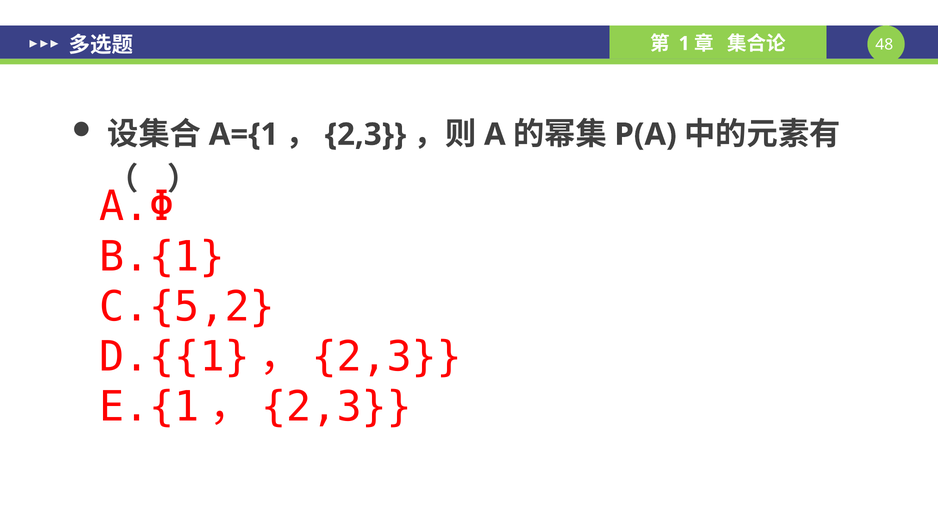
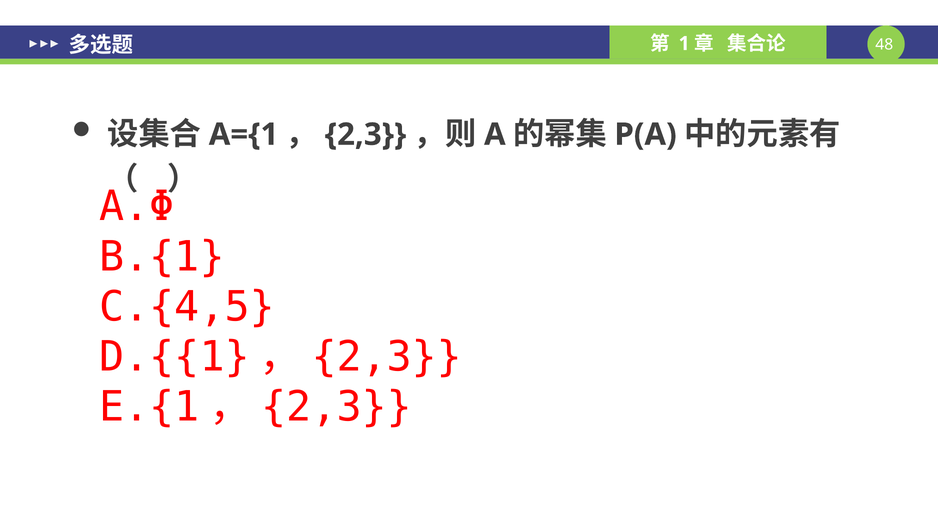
C.{5,2: C.{5,2 -> C.{4,5 (187, 307)
